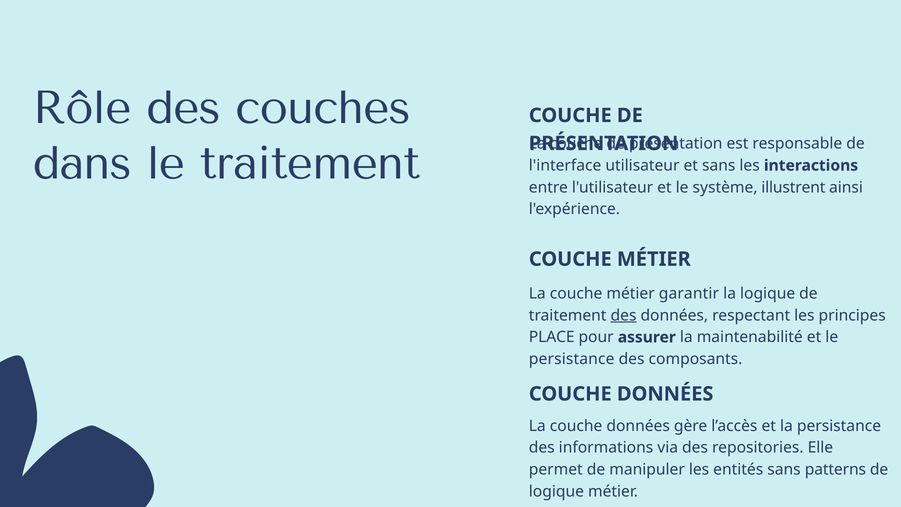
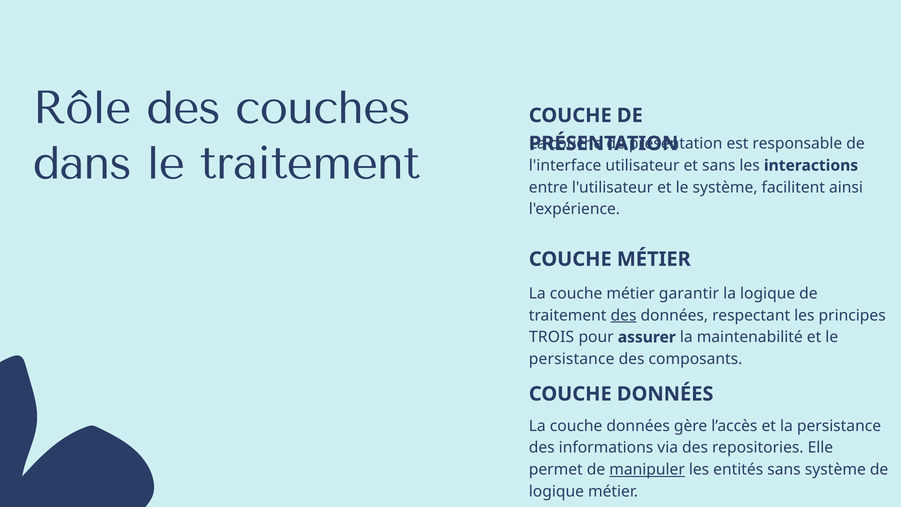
illustrent: illustrent -> facilitent (793, 187)
PLACE: PLACE -> TROIS (552, 337)
manipuler underline: none -> present (647, 470)
sans patterns: patterns -> système (835, 470)
